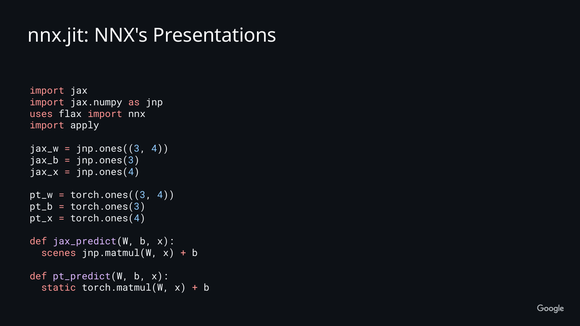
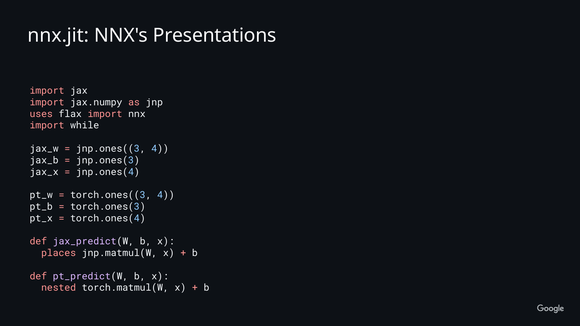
apply: apply -> while (85, 126)
scenes: scenes -> places (59, 253)
static: static -> nested (59, 288)
